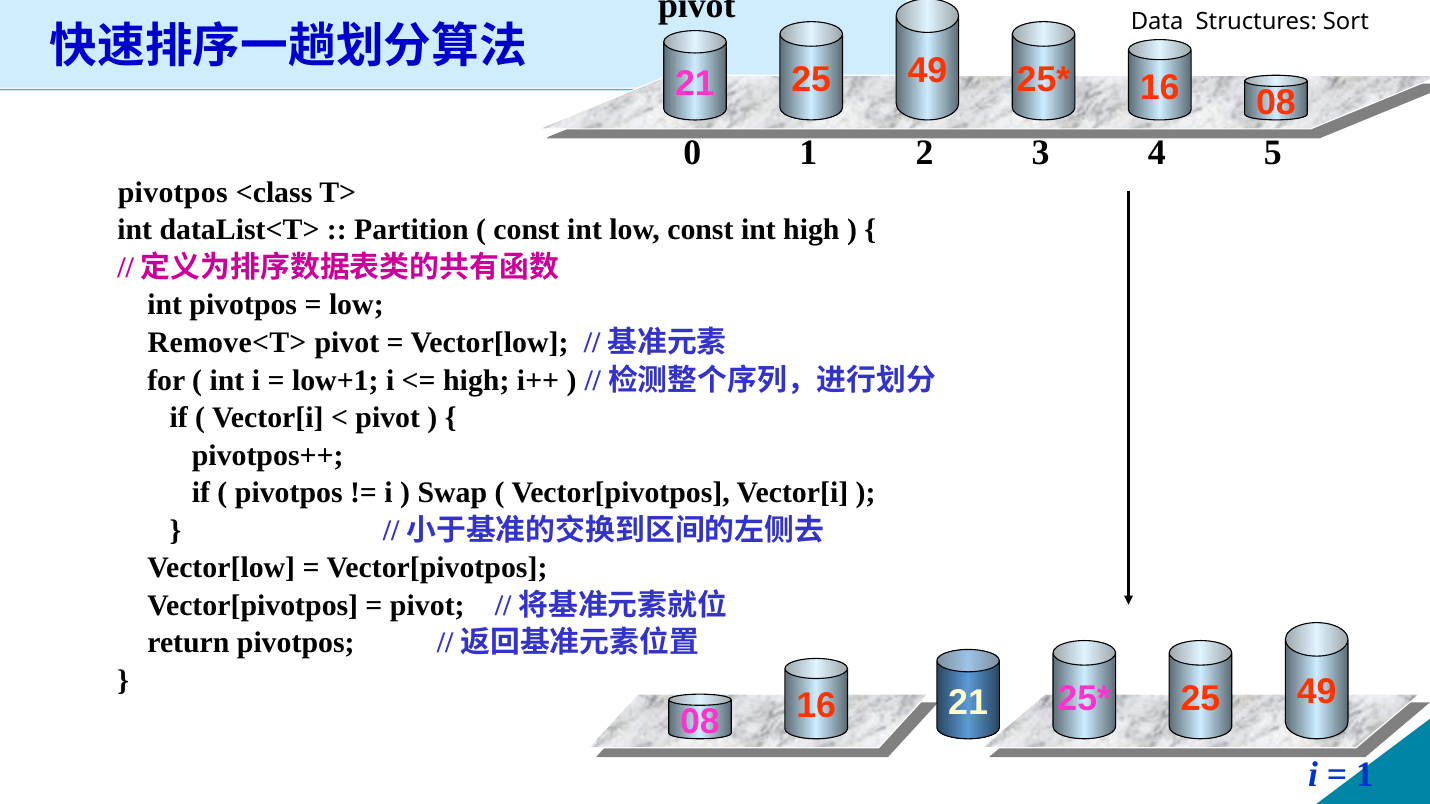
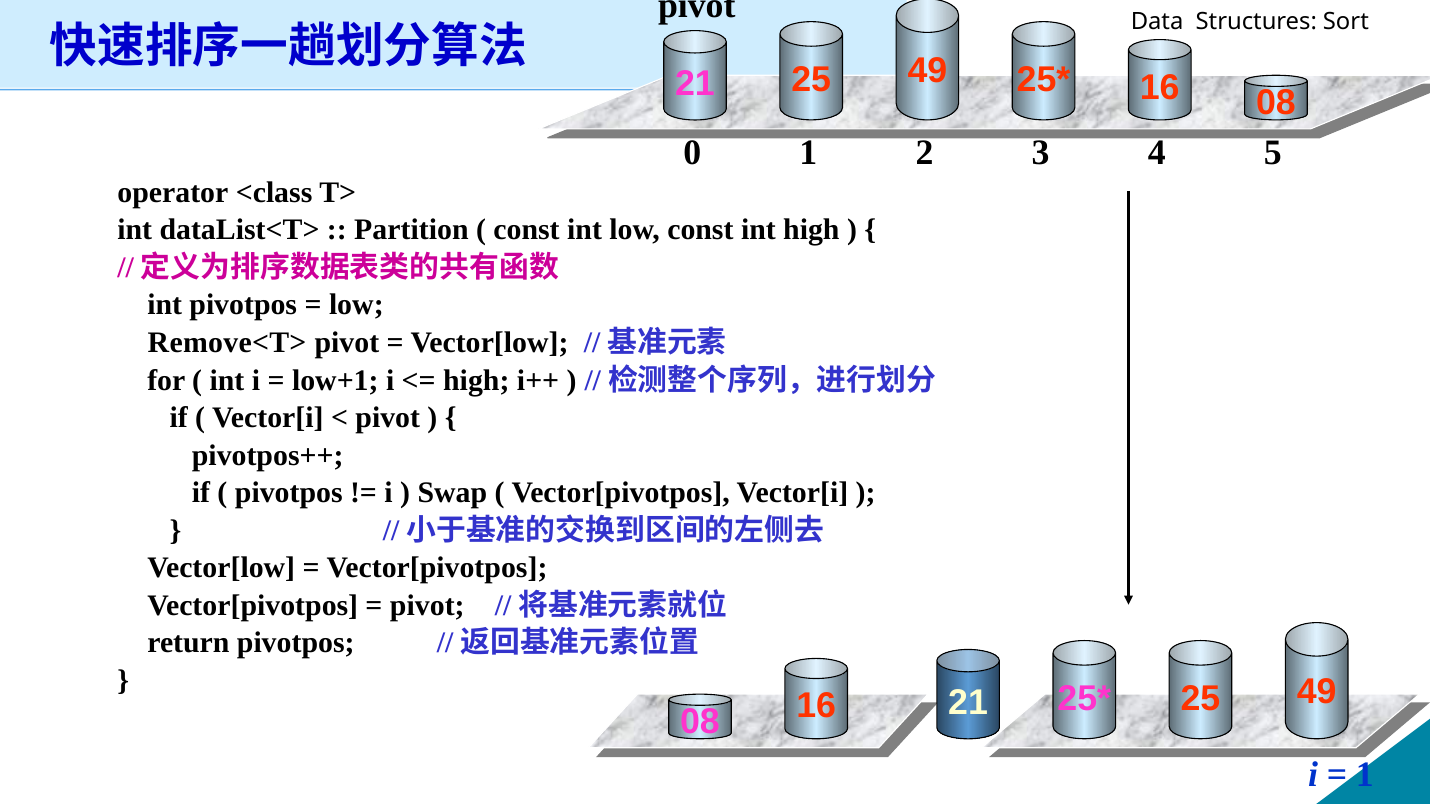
pivotpos: pivotpos -> operator (173, 193)
